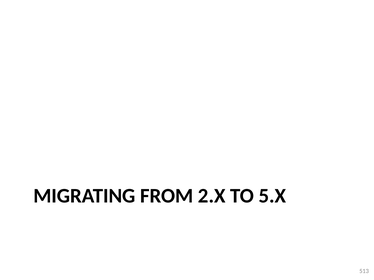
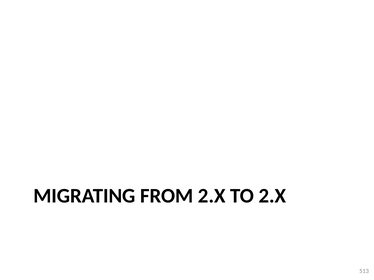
TO 5.X: 5.X -> 2.X (272, 196)
